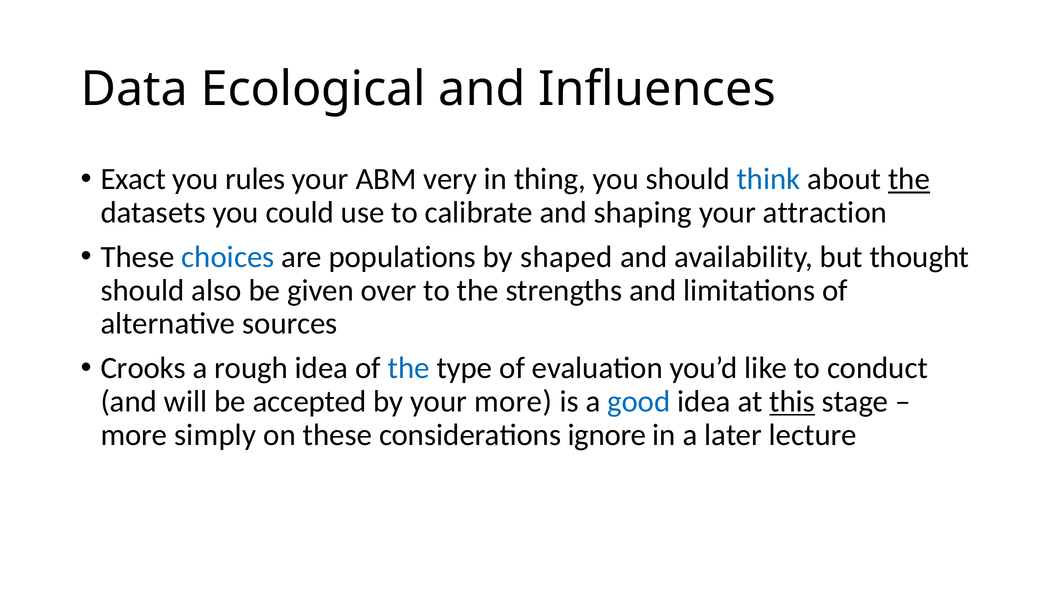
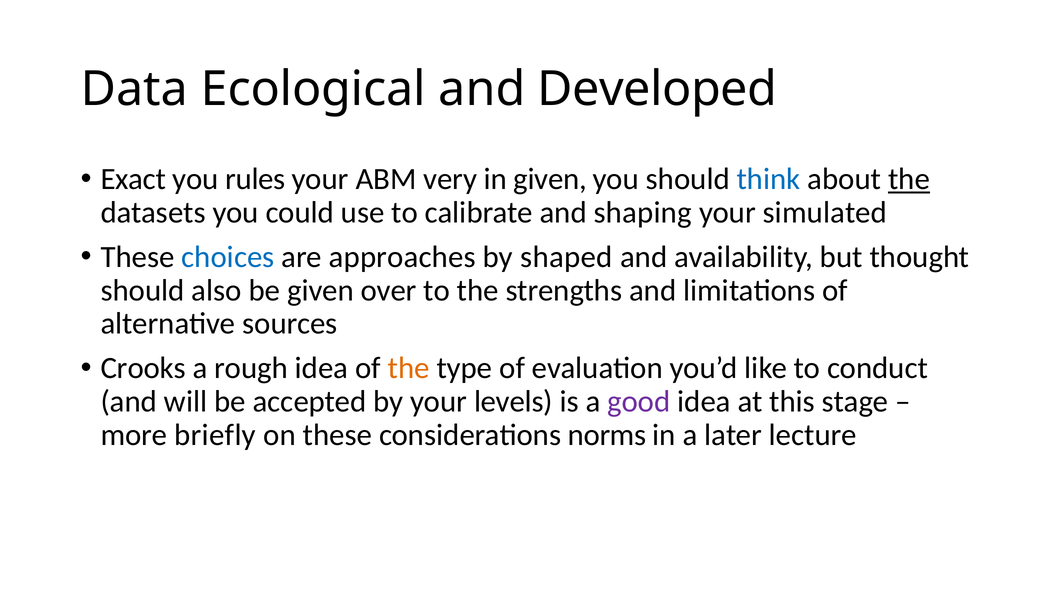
Influences: Influences -> Developed (657, 89)
in thing: thing -> given (550, 179)
attraction: attraction -> simulated (825, 212)
populations: populations -> approaches (402, 257)
the colour: blue -> orange (409, 368)
your more: more -> levels (513, 401)
good colour: blue -> purple (639, 401)
this underline: present -> none (792, 401)
simply: simply -> briefly (215, 435)
ignore: ignore -> norms (607, 435)
